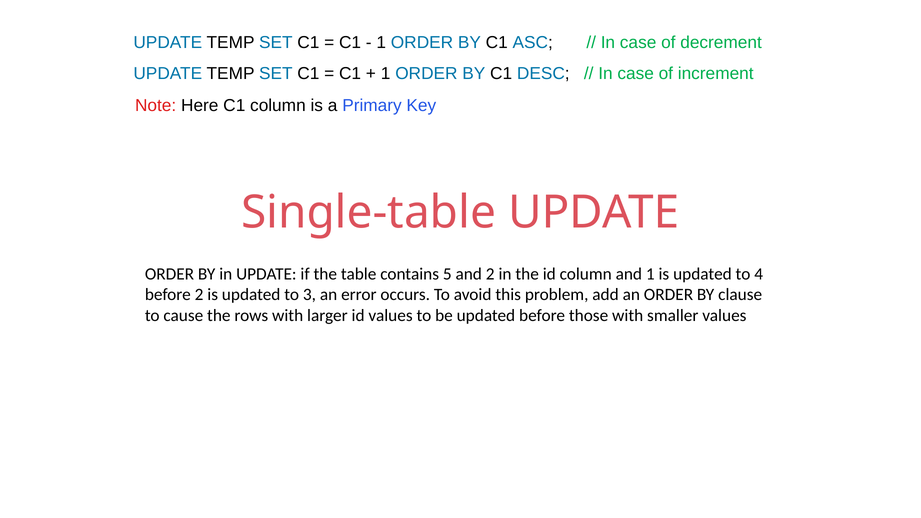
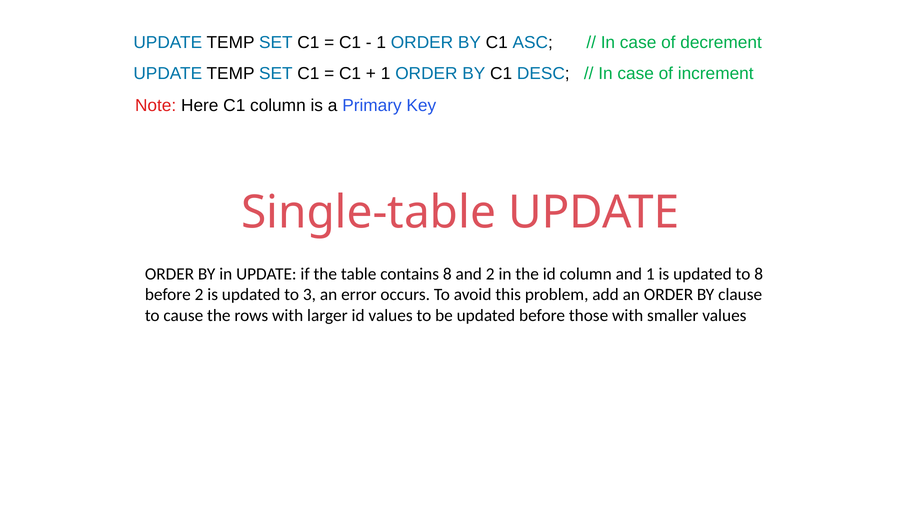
contains 5: 5 -> 8 (447, 274)
to 4: 4 -> 8 (759, 274)
